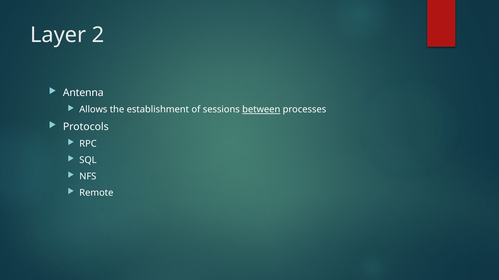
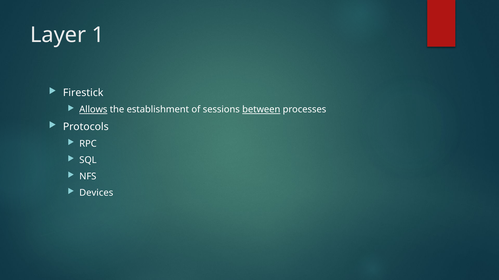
2: 2 -> 1 (98, 35)
Antenna: Antenna -> Firestick (83, 93)
Allows underline: none -> present (93, 110)
Remote: Remote -> Devices (96, 193)
